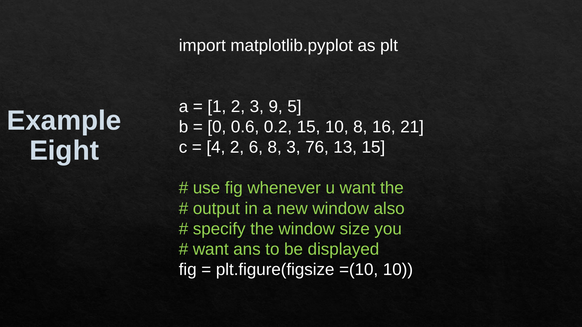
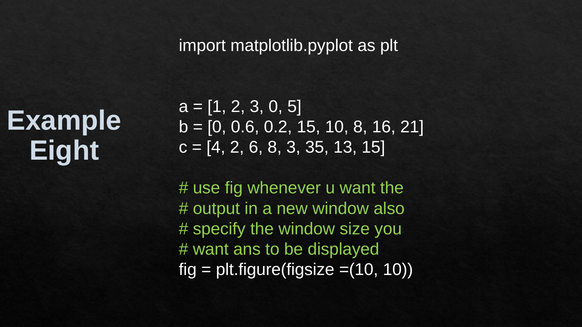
3 9: 9 -> 0 (276, 107)
76: 76 -> 35 (317, 147)
